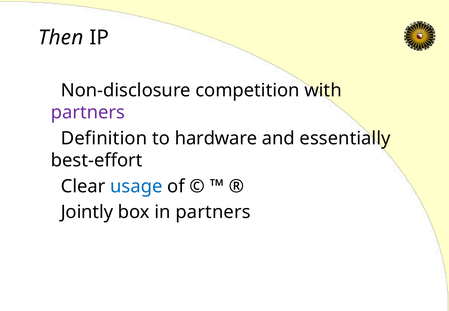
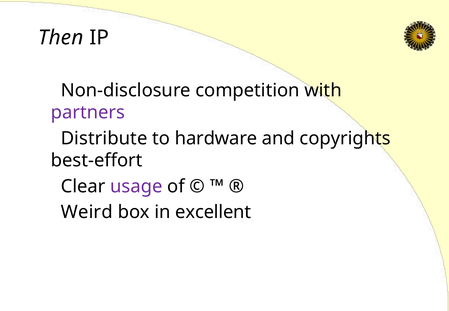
Definition: Definition -> Distribute (104, 138)
essentially: essentially -> copyrights (345, 138)
usage colour: blue -> purple (136, 186)
Jointly: Jointly -> Weird (87, 212)
in partners: partners -> excellent (213, 212)
